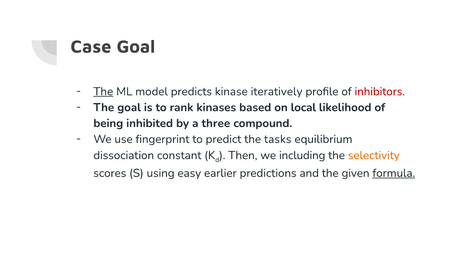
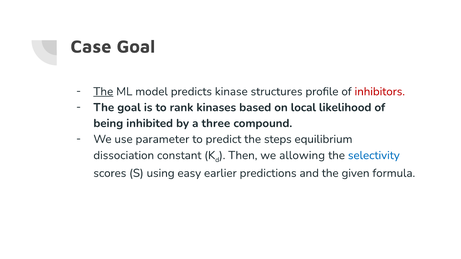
iteratively: iteratively -> structures (277, 92)
fingerprint: fingerprint -> parameter (162, 139)
tasks: tasks -> steps (278, 139)
including: including -> allowing (302, 155)
selectivity colour: orange -> blue (374, 155)
formula underline: present -> none (394, 173)
